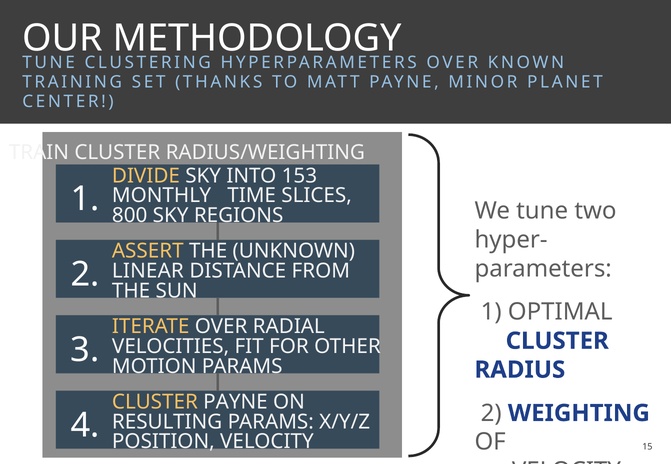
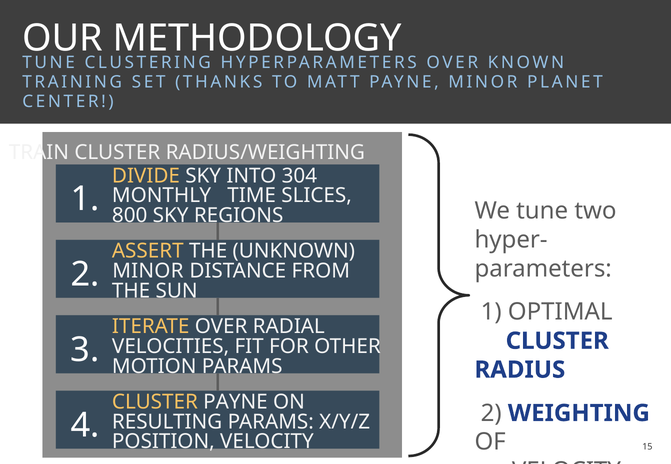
153: 153 -> 304 (299, 176)
LINEAR: LINEAR -> MINOR (148, 271)
